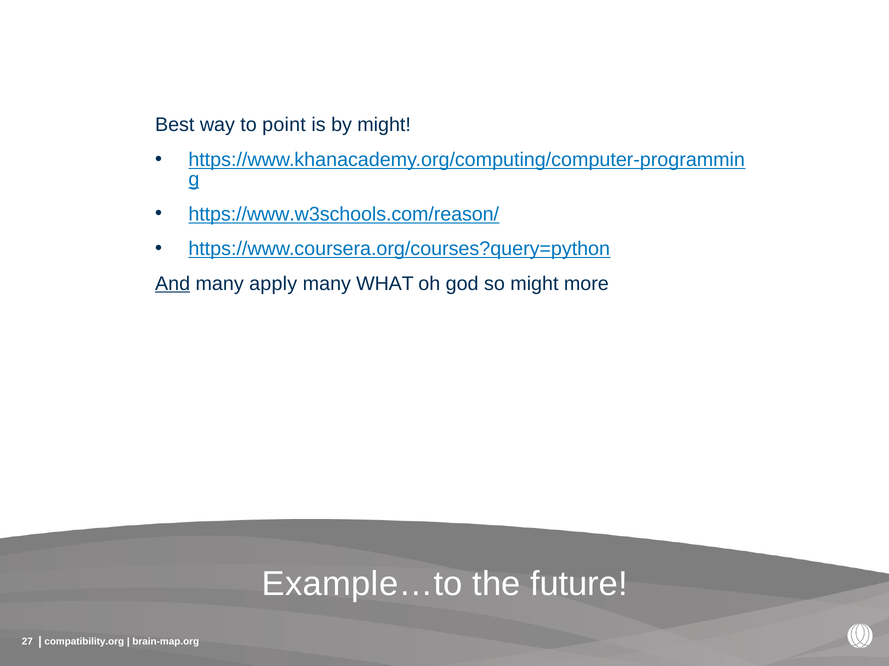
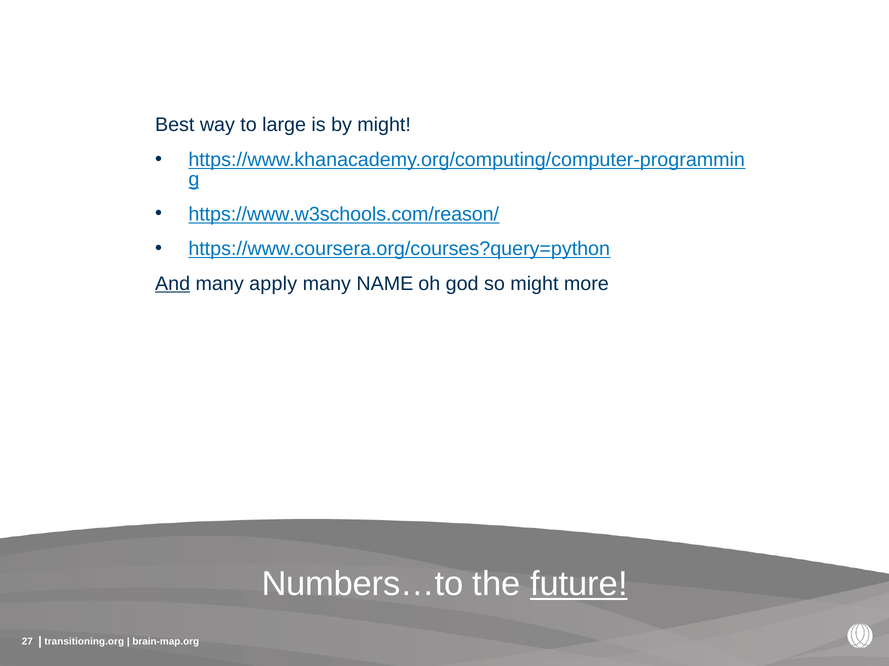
point: point -> large (284, 125)
WHAT: WHAT -> NAME (385, 284)
Example…to: Example…to -> Numbers…to (362, 585)
future underline: none -> present (579, 585)
compatibility.org: compatibility.org -> transitioning.org (84, 642)
